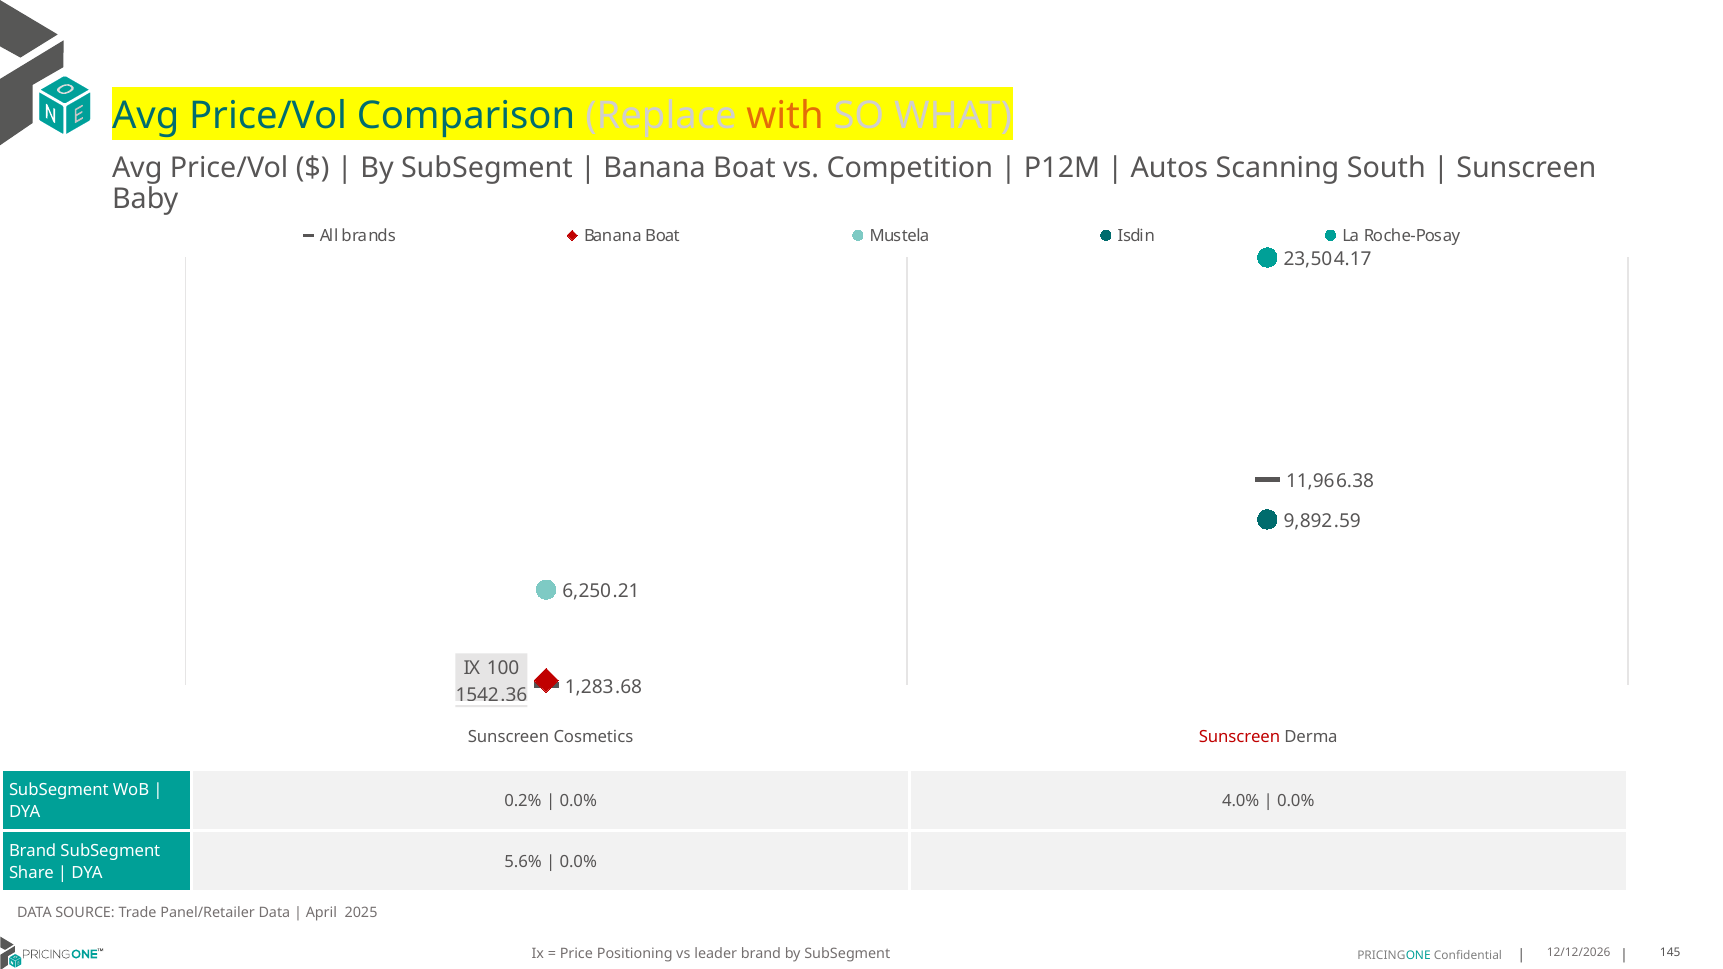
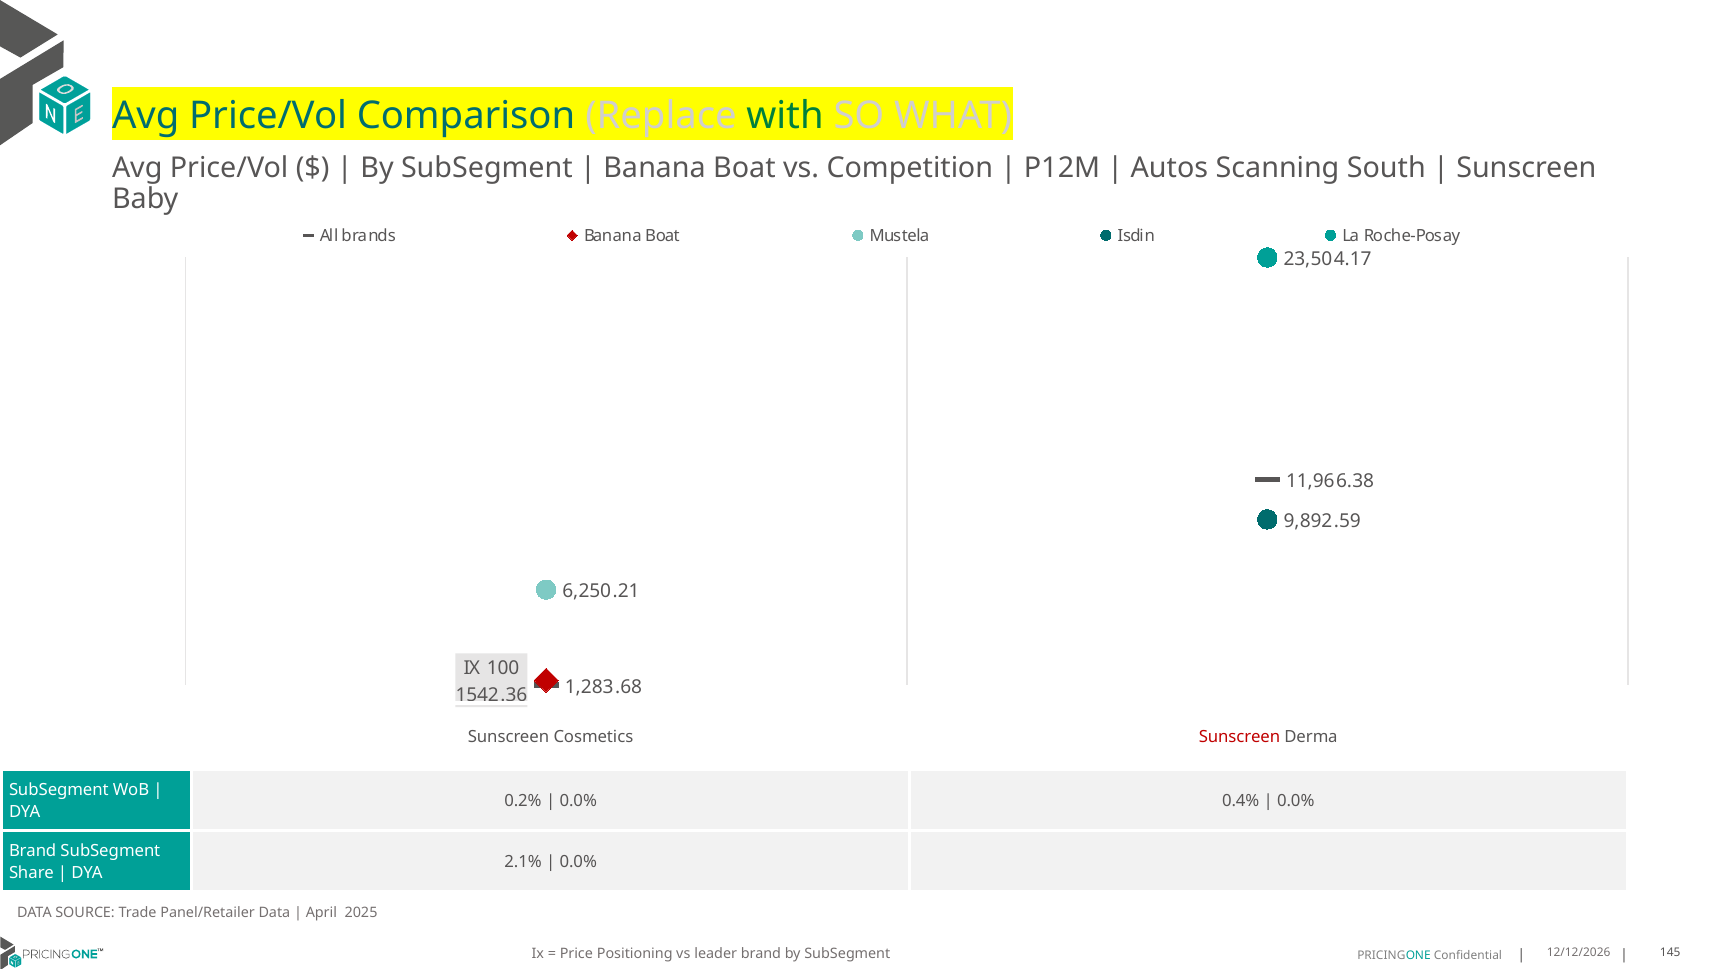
with colour: orange -> green (785, 116)
4.0%: 4.0% -> 0.4% (1241, 801)
5.6%: 5.6% -> 2.1% (523, 862)
